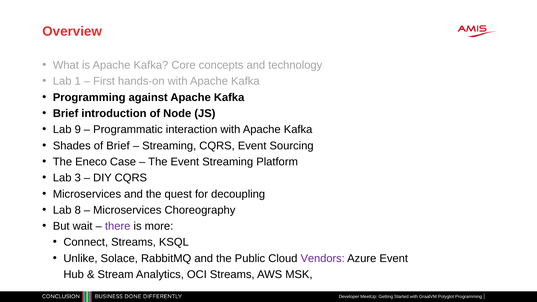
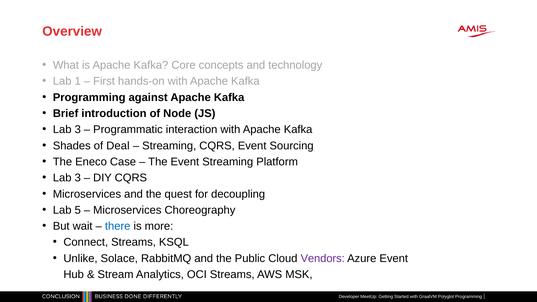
9: 9 -> 3 (78, 130)
of Brief: Brief -> Deal (118, 146)
8: 8 -> 5 (78, 210)
there colour: purple -> blue (118, 226)
